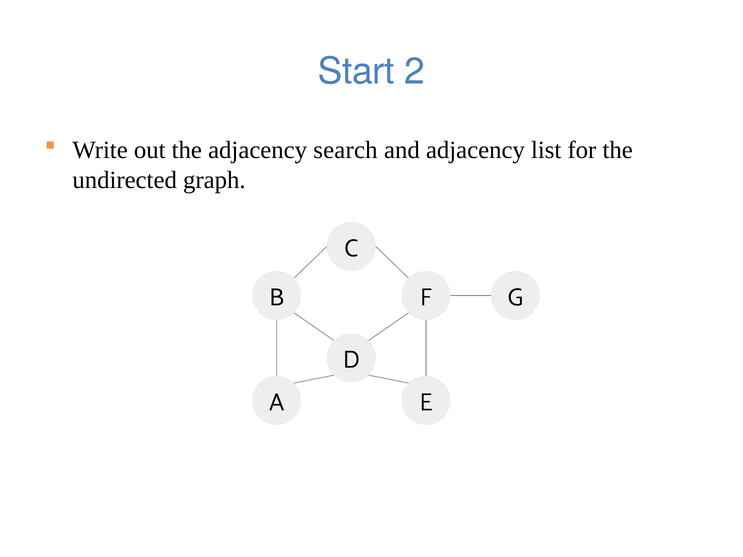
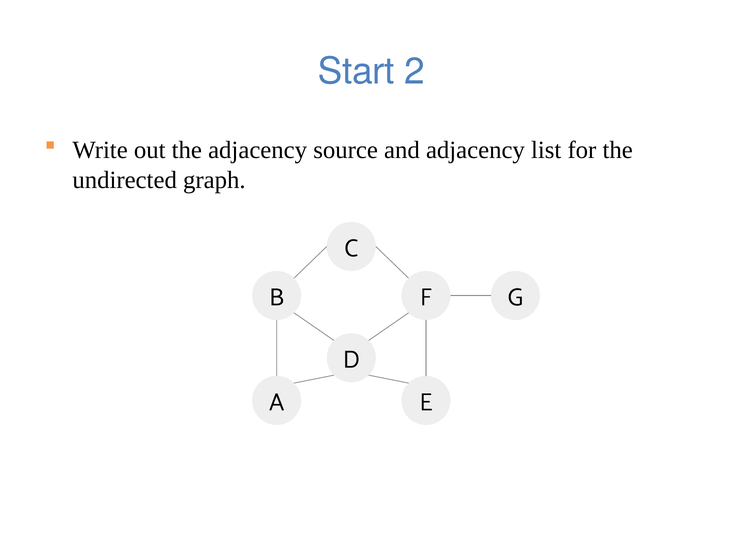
search: search -> source (346, 150)
